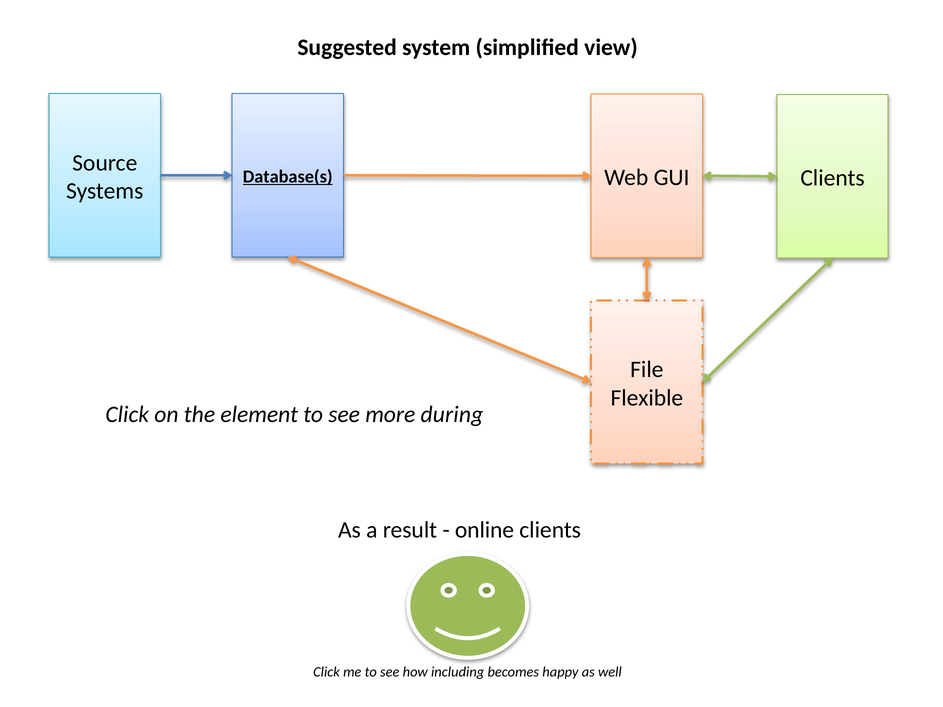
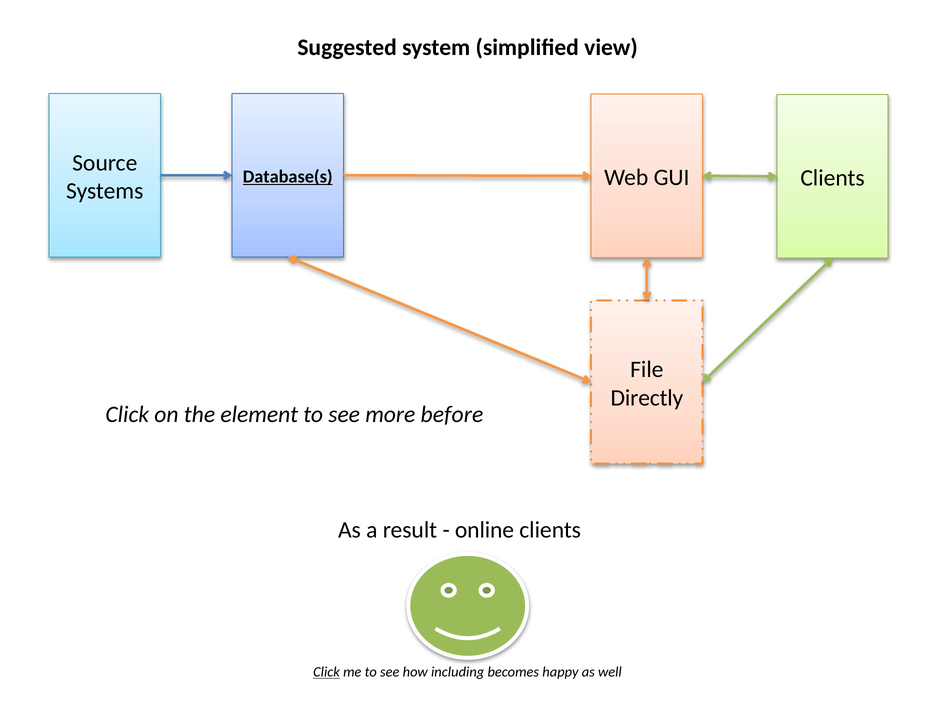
Flexible: Flexible -> Directly (647, 398)
during: during -> before (452, 414)
Click underline: none -> present (327, 672)
